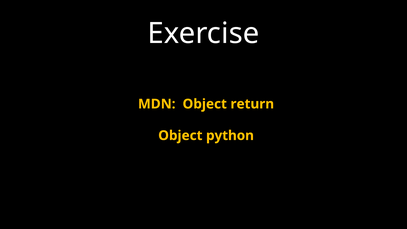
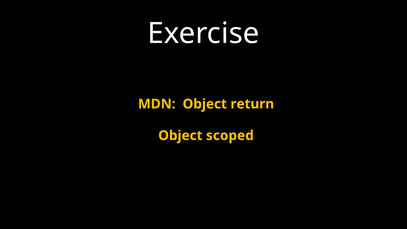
python: python -> scoped (230, 136)
